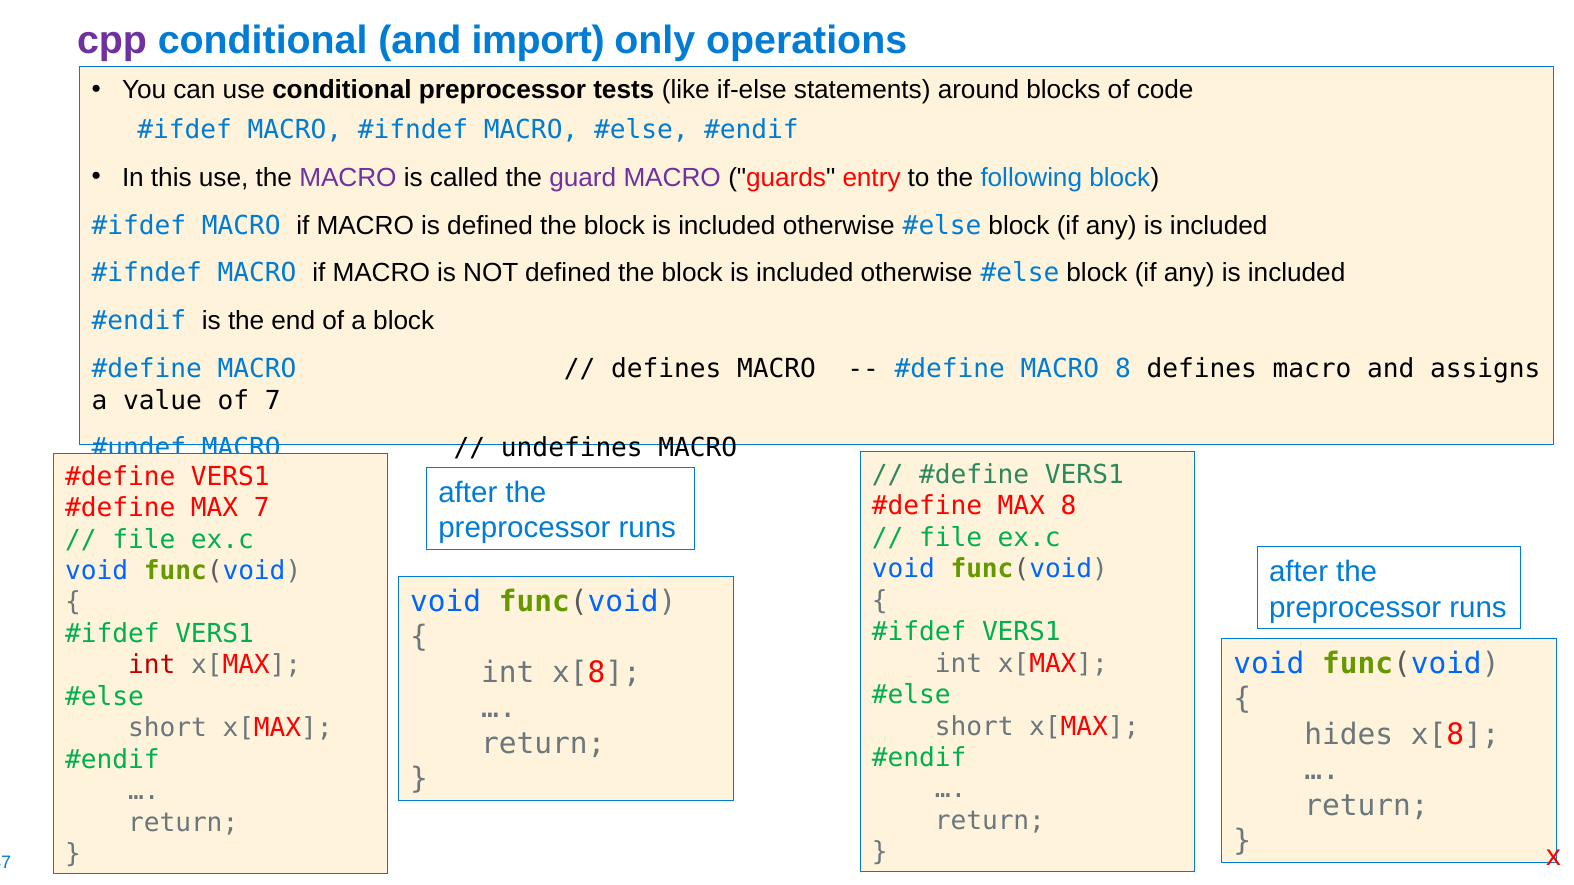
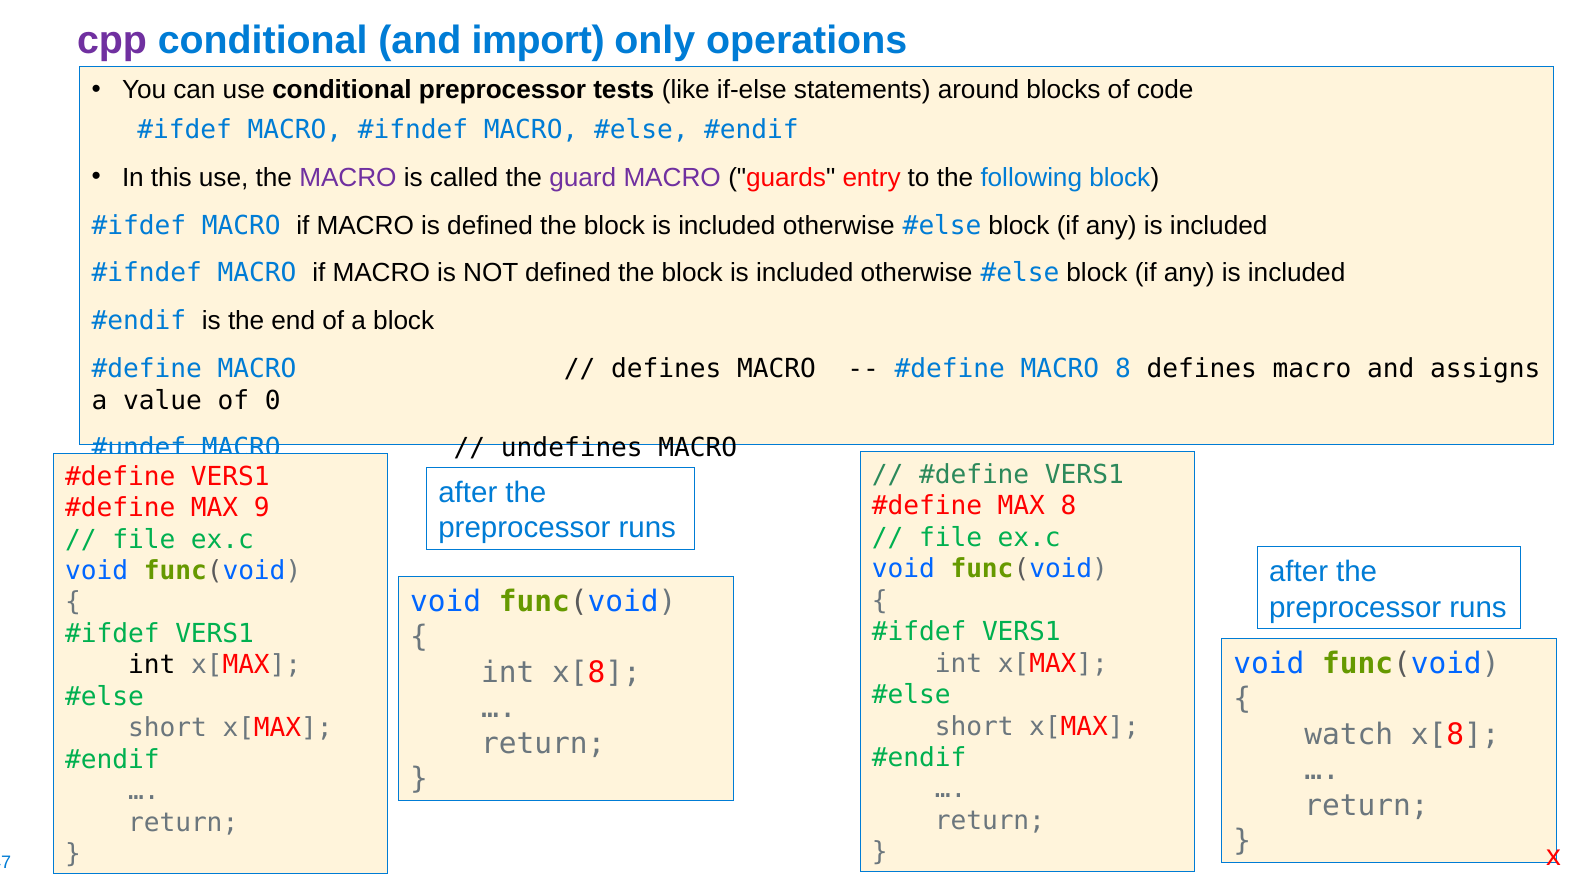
of 7: 7 -> 0 (273, 401)
MAX 7: 7 -> 9 (262, 508)
int colour: red -> black (152, 665)
hides: hides -> watch (1349, 735)
